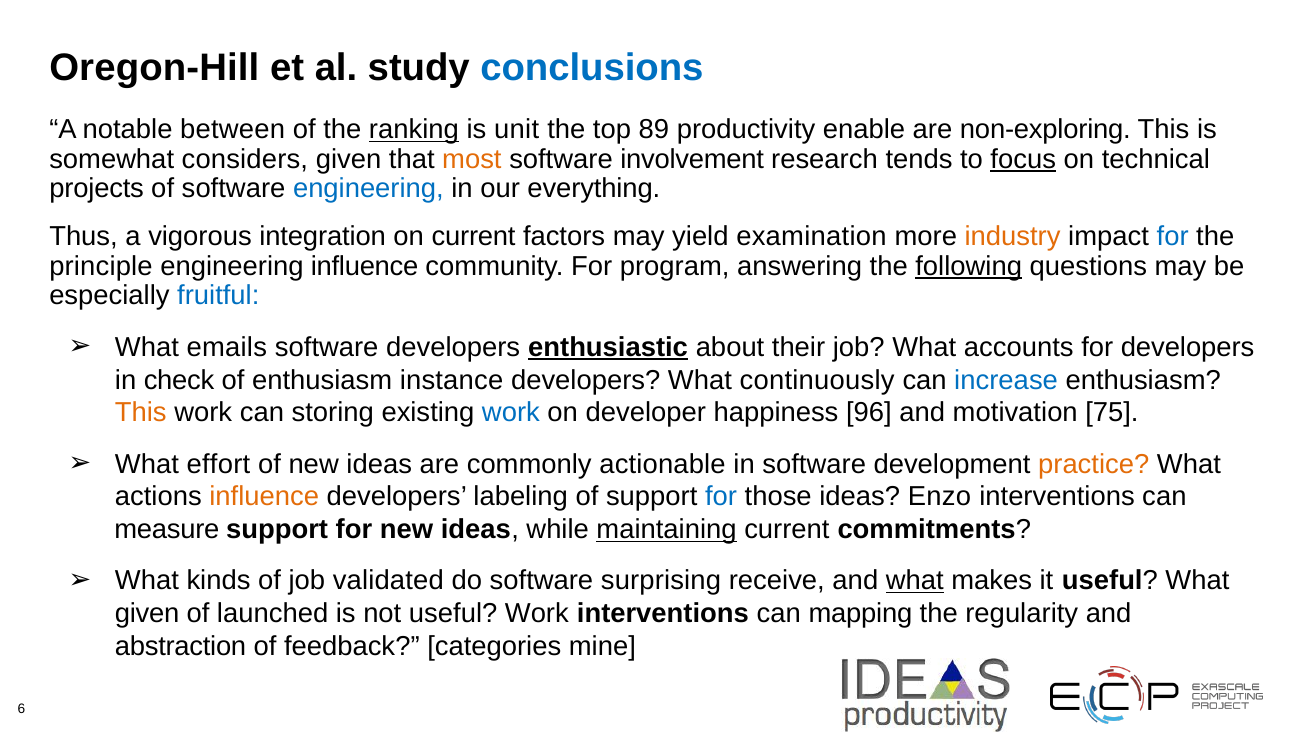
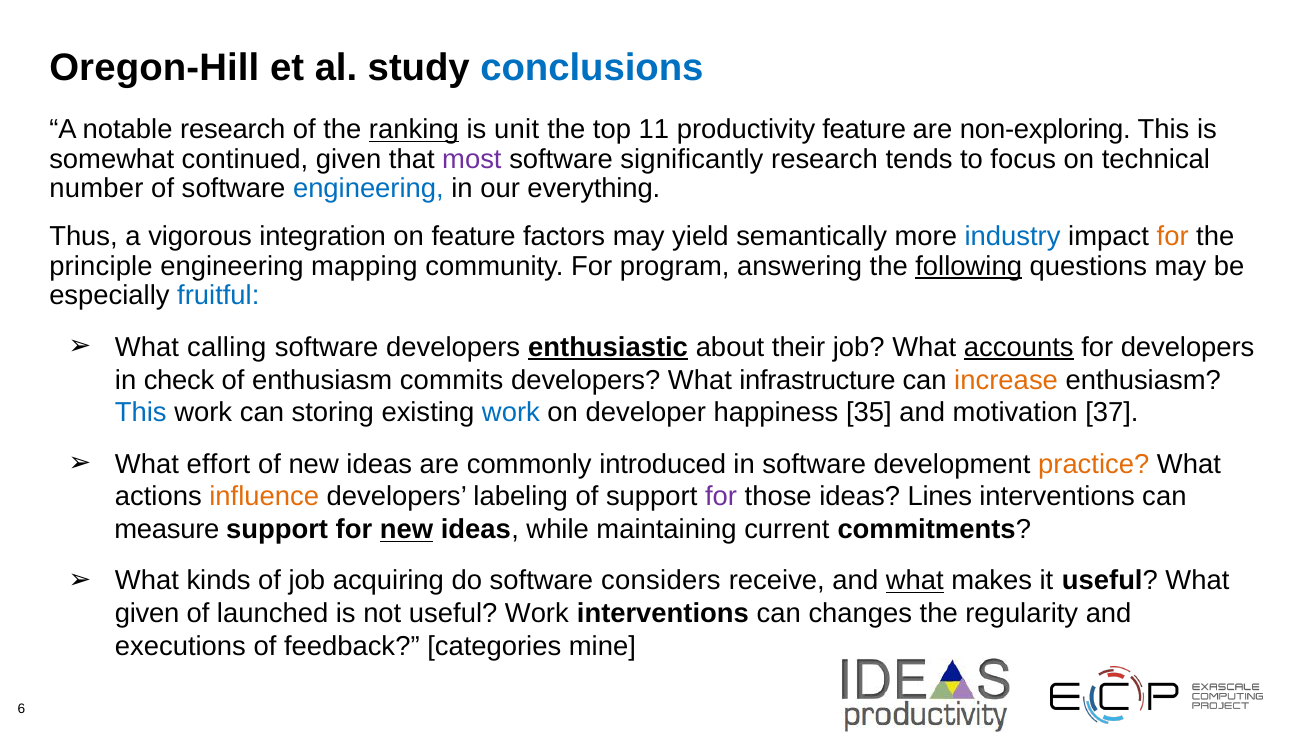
notable between: between -> research (233, 130)
89: 89 -> 11 (654, 130)
productivity enable: enable -> feature (864, 130)
considers: considers -> continued (245, 159)
most colour: orange -> purple (472, 159)
involvement: involvement -> significantly (692, 159)
focus underline: present -> none (1023, 159)
projects: projects -> number (96, 189)
on current: current -> feature (474, 237)
examination: examination -> semantically (812, 237)
industry colour: orange -> blue (1013, 237)
for colour: blue -> orange (1173, 237)
engineering influence: influence -> mapping (364, 266)
emails: emails -> calling (227, 347)
accounts underline: none -> present (1019, 347)
instance: instance -> commits (452, 380)
continuously: continuously -> infrastructure (817, 380)
increase colour: blue -> orange (1006, 380)
This colour: orange -> blue (141, 413)
96: 96 -> 35 (869, 413)
75: 75 -> 37 (1112, 413)
actionable: actionable -> introduced (663, 464)
for colour: blue -> purple (721, 497)
Enzo: Enzo -> Lines (940, 497)
new underline: none -> present (406, 530)
maintaining underline: present -> none (667, 530)
validated: validated -> acquiring (388, 581)
surprising: surprising -> considers (661, 581)
mapping: mapping -> changes (860, 614)
abstraction: abstraction -> executions (180, 647)
